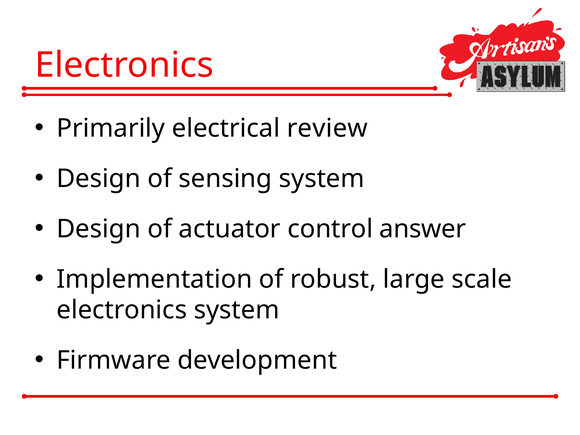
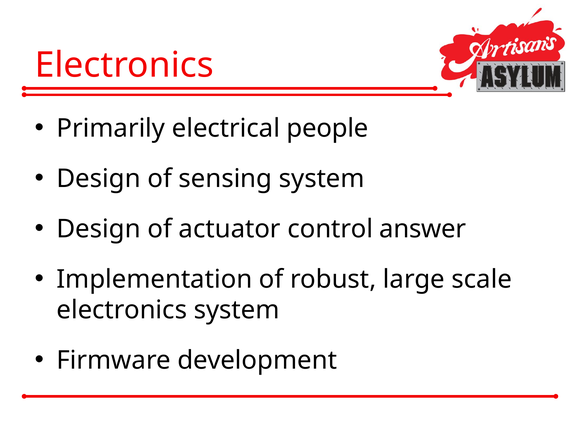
review: review -> people (327, 128)
